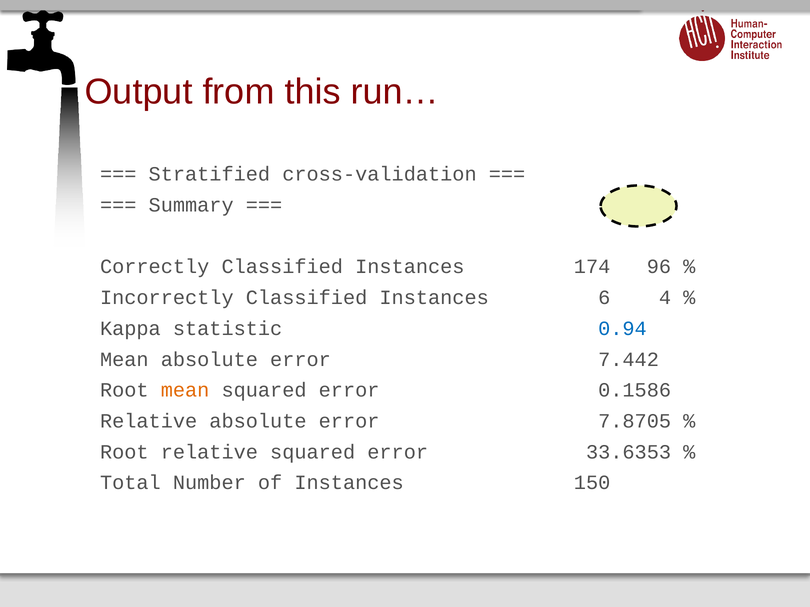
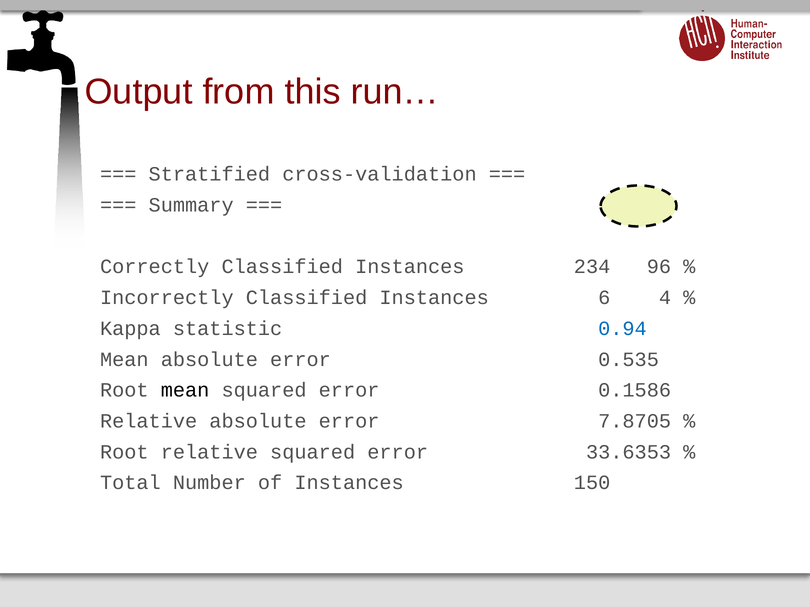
174: 174 -> 234 (592, 267)
7.442: 7.442 -> 0.535 (629, 360)
mean colour: orange -> black (185, 391)
